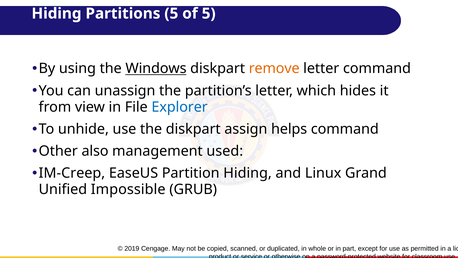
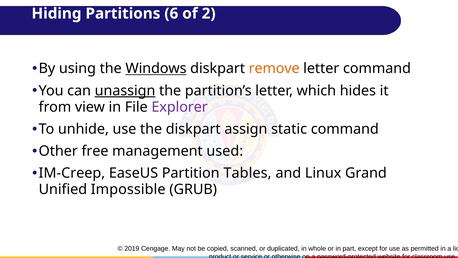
Partitions 5: 5 -> 6 (171, 14)
of 5: 5 -> 2 (209, 14)
unassign underline: none -> present (125, 90)
Explorer colour: blue -> purple (180, 107)
helps: helps -> static (289, 129)
also: also -> free (95, 151)
Partition Hiding: Hiding -> Tables (248, 173)
